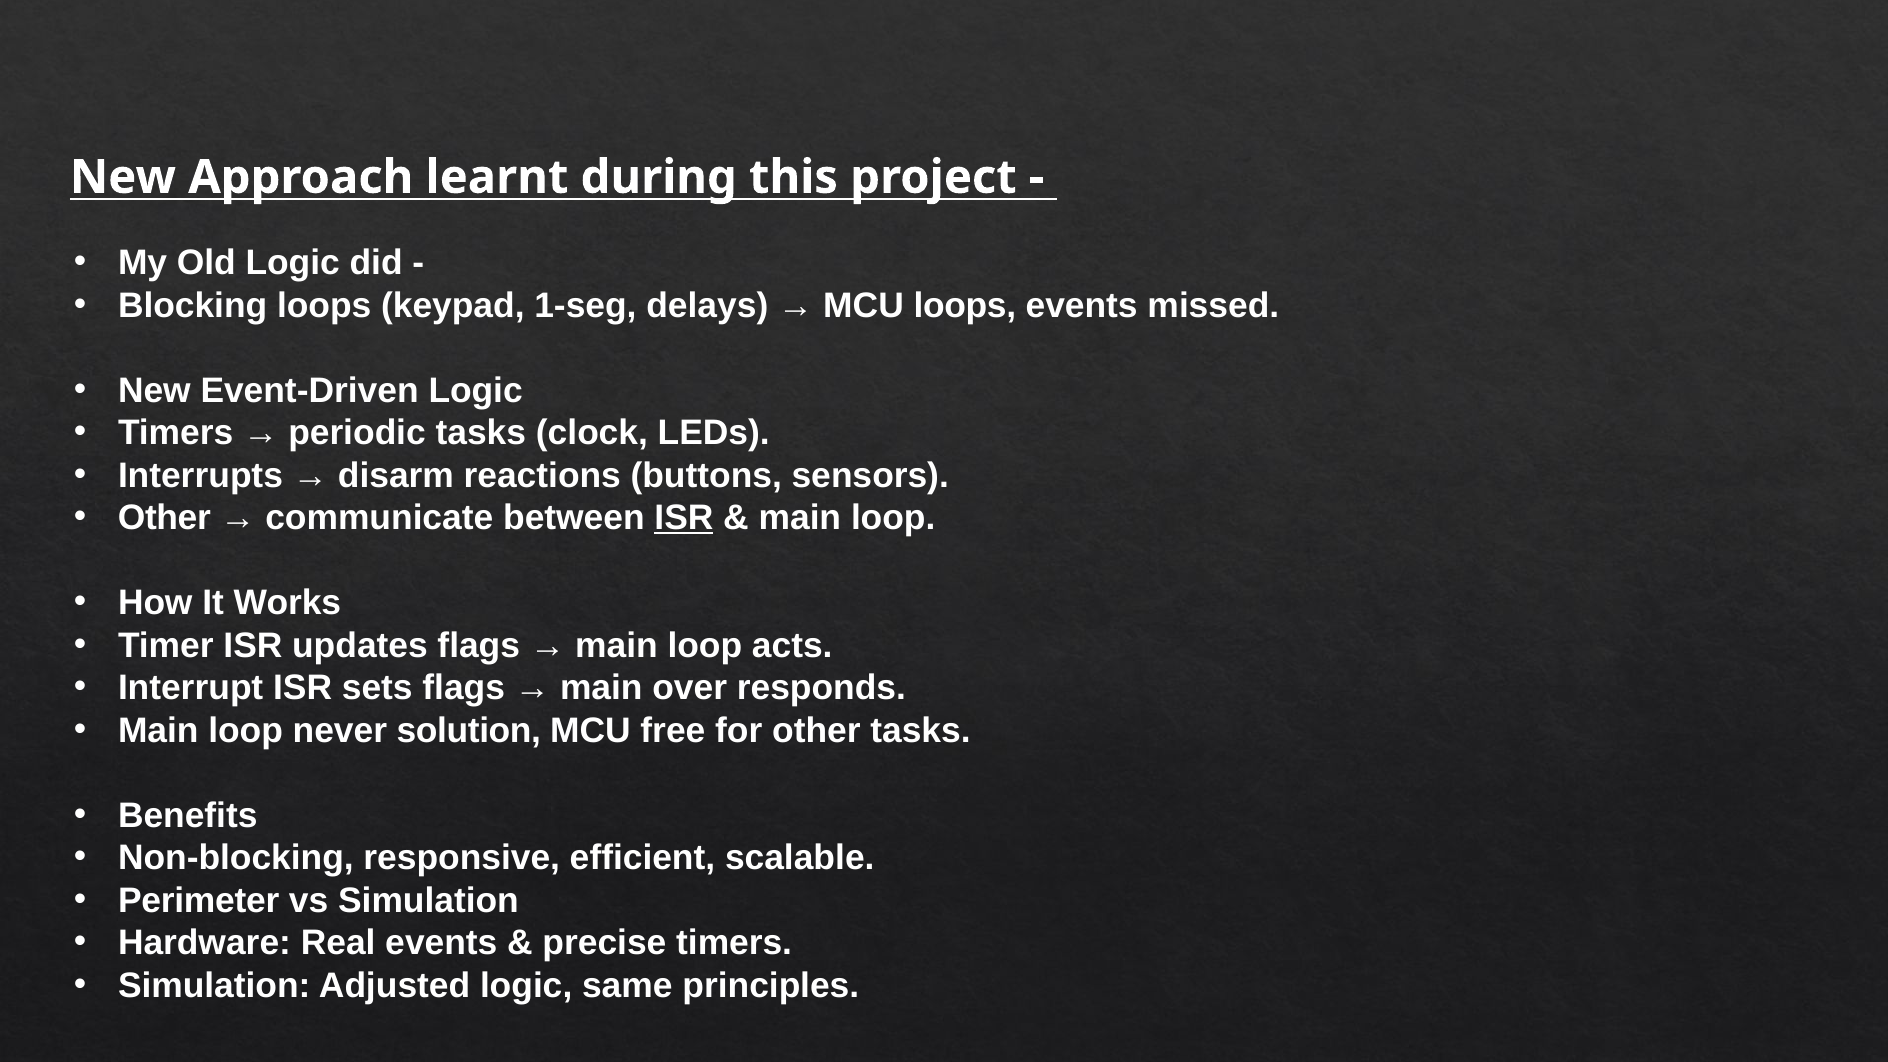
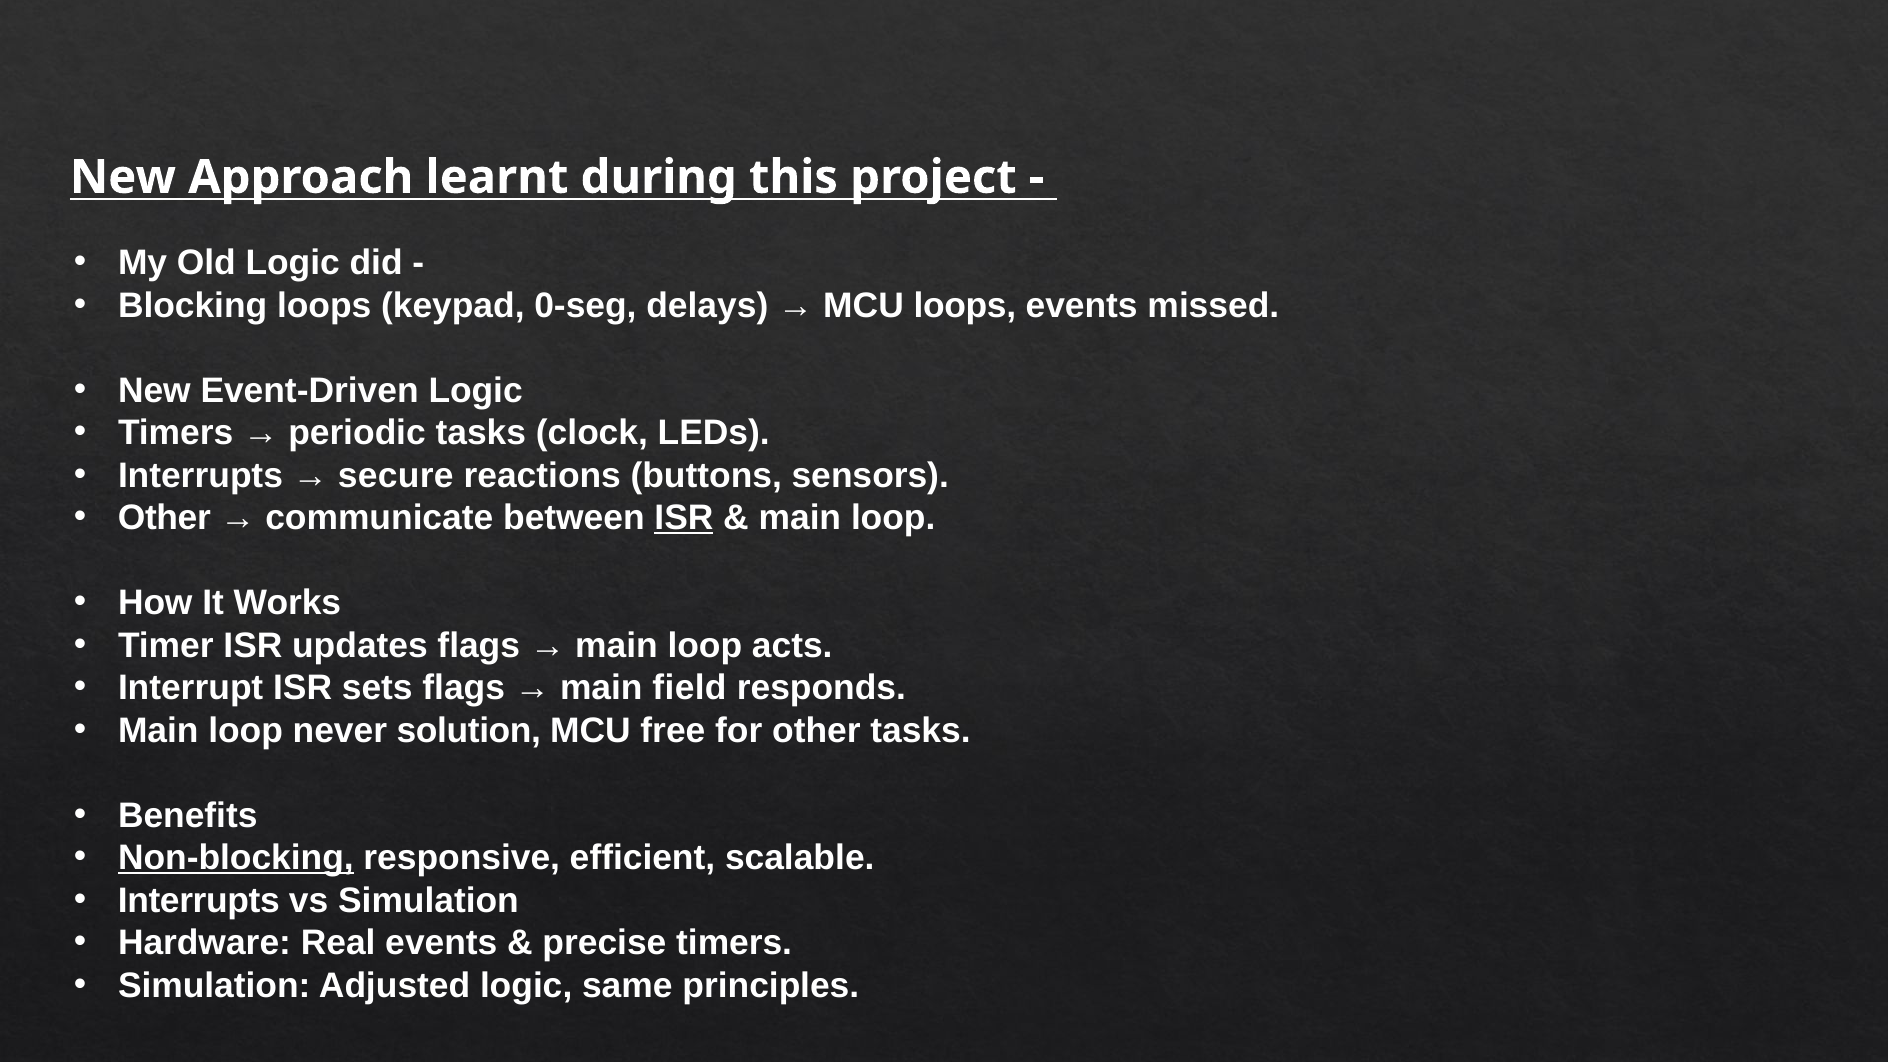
1-seg: 1-seg -> 0-seg (585, 306)
disarm: disarm -> secure (396, 476)
over: over -> field (690, 688)
Non-blocking underline: none -> present (236, 858)
Perimeter: Perimeter -> Interrupts (199, 900)
